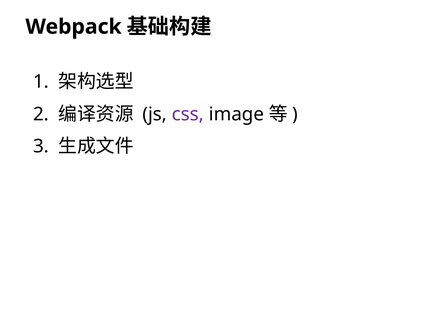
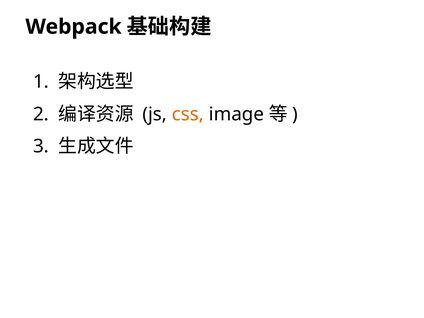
css colour: purple -> orange (188, 114)
